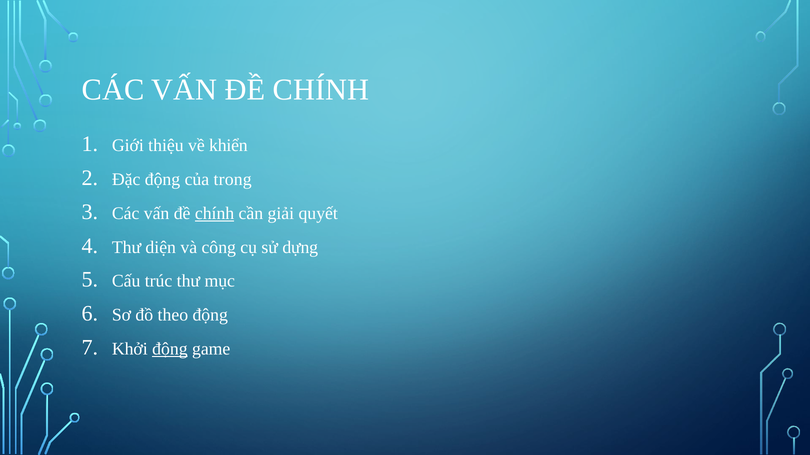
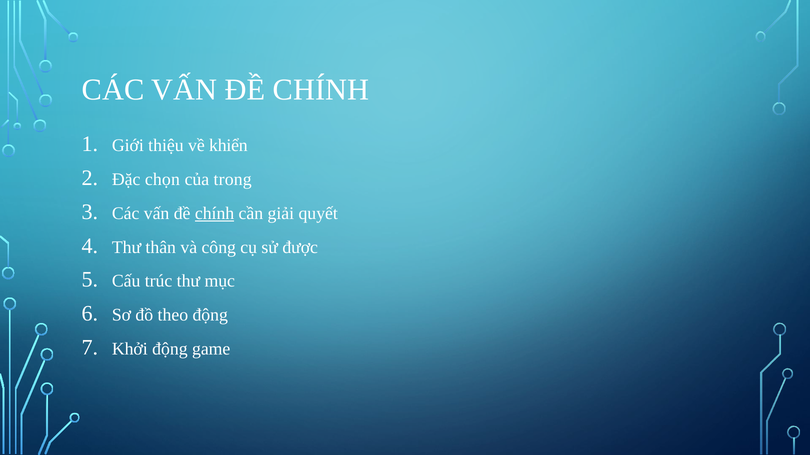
Đặc động: động -> chọn (162, 180)
diện: diện -> thân (161, 248)
dựng: dựng -> được (300, 248)
động underline: present -> none (170, 349)
